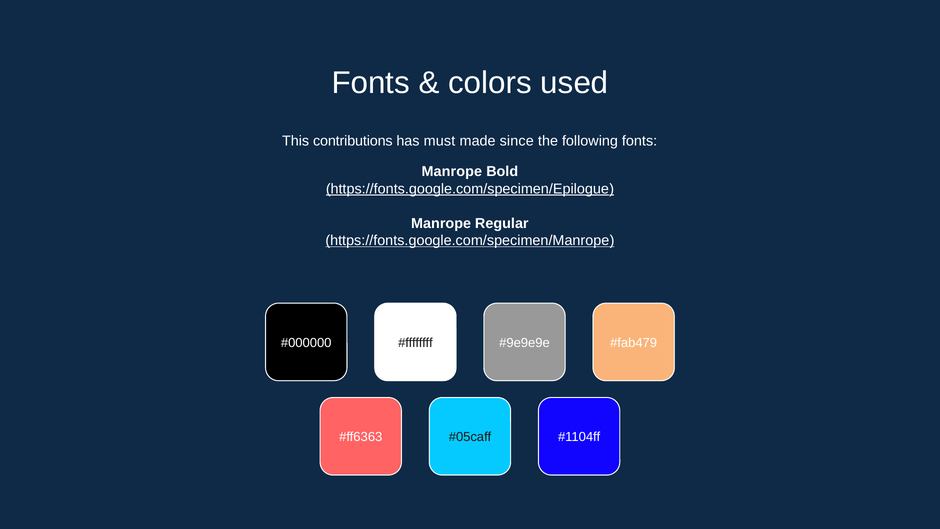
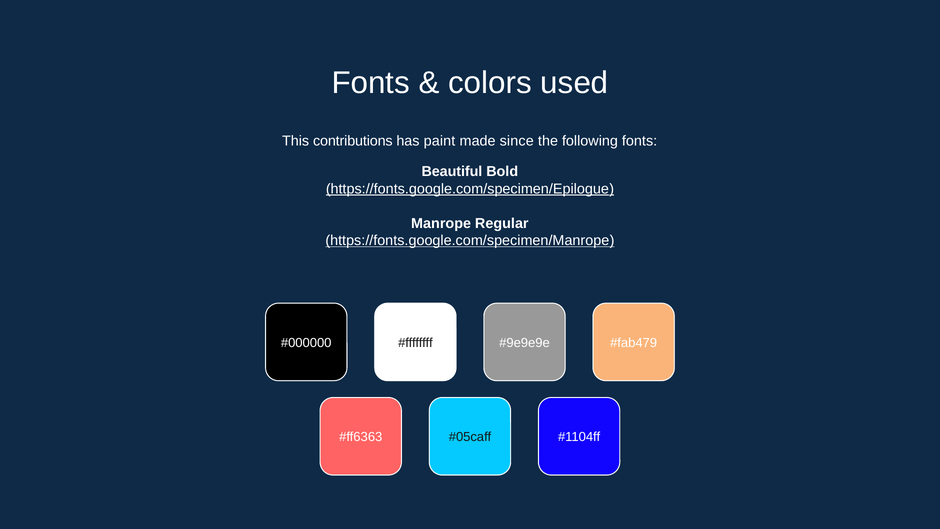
must: must -> paint (440, 141)
Manrope: Manrope -> Beautiful (452, 171)
